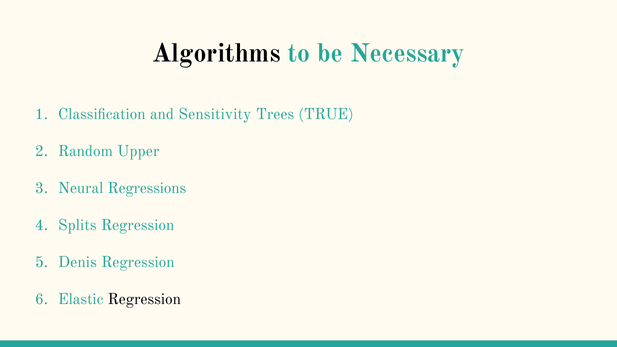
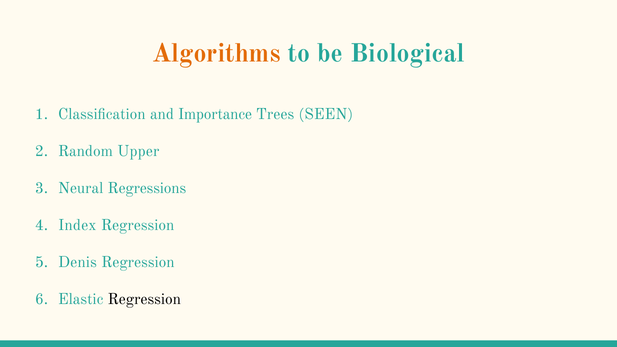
Algorithms colour: black -> orange (216, 53)
Necessary: Necessary -> Biological (407, 53)
Sensitivity: Sensitivity -> Importance (215, 114)
TRUE: TRUE -> SEEN (326, 114)
Splits: Splits -> Index (77, 225)
